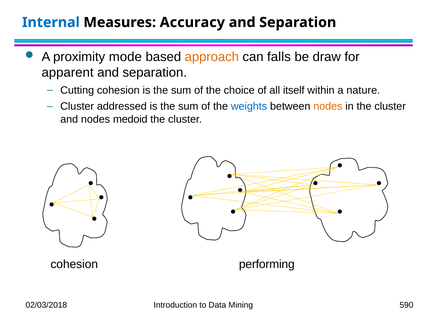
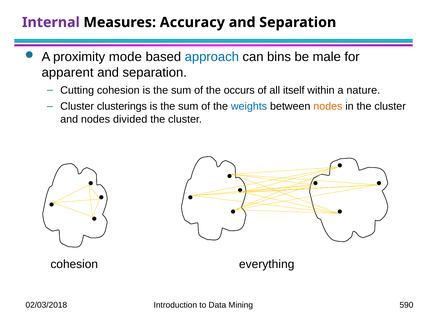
Internal colour: blue -> purple (51, 22)
approach colour: orange -> blue (212, 57)
falls: falls -> bins (279, 57)
draw: draw -> male (327, 57)
choice: choice -> occurs (239, 90)
addressed: addressed -> clusterings (122, 106)
medoid: medoid -> divided (130, 119)
performing: performing -> everything (267, 265)
